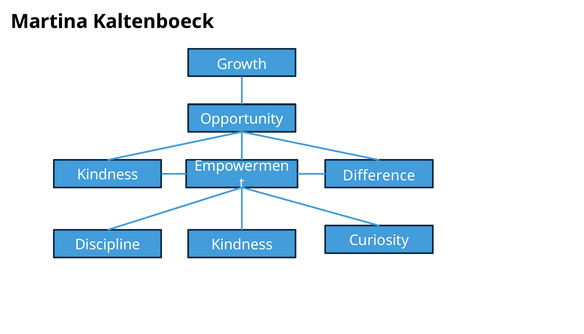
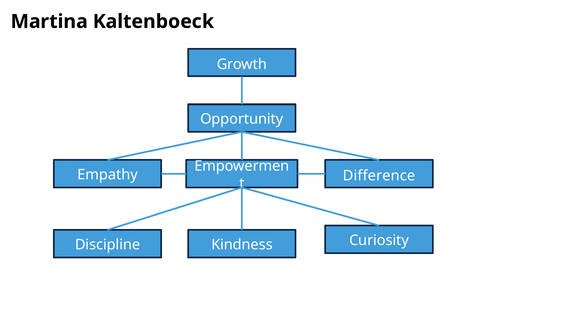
Kindness: Kindness -> Empathy (107, 175)
